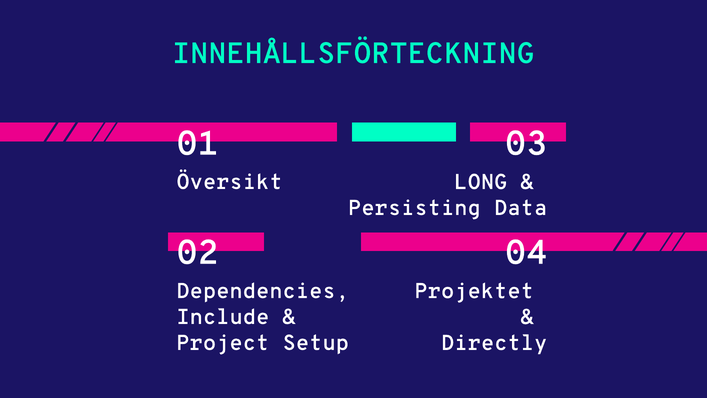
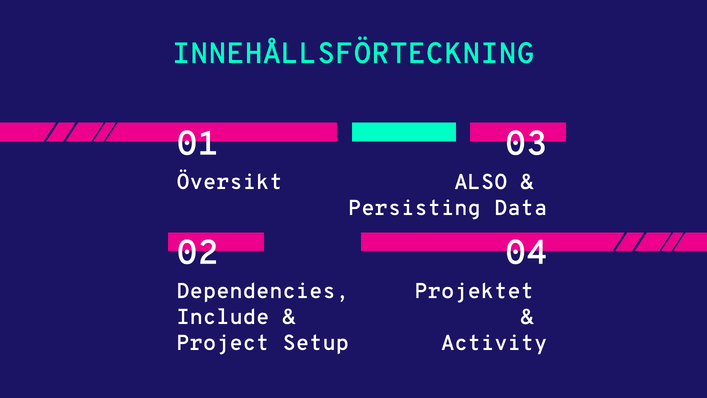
LONG: LONG -> ALSO (481, 182)
Directly: Directly -> Activity (494, 343)
